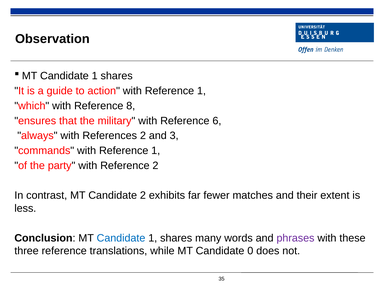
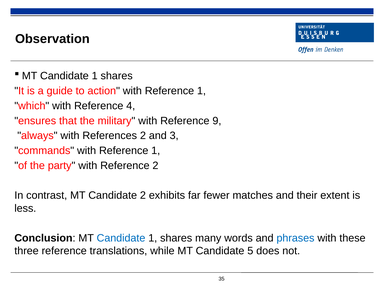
8: 8 -> 4 (131, 106)
6: 6 -> 9 (217, 121)
phrases colour: purple -> blue (295, 238)
0: 0 -> 5 (250, 251)
